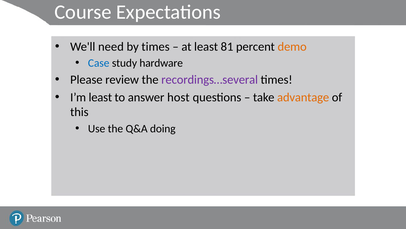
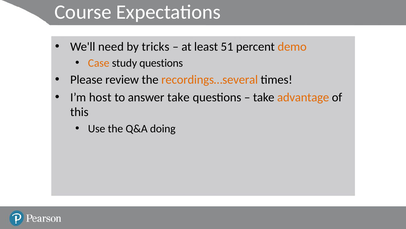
by times: times -> tricks (156, 47)
81: 81 -> 51 (227, 47)
Case colour: blue -> orange (99, 63)
study hardware: hardware -> questions (161, 63)
recordings…several colour: purple -> orange (210, 80)
I’m least: least -> host (100, 97)
answer host: host -> take (178, 97)
